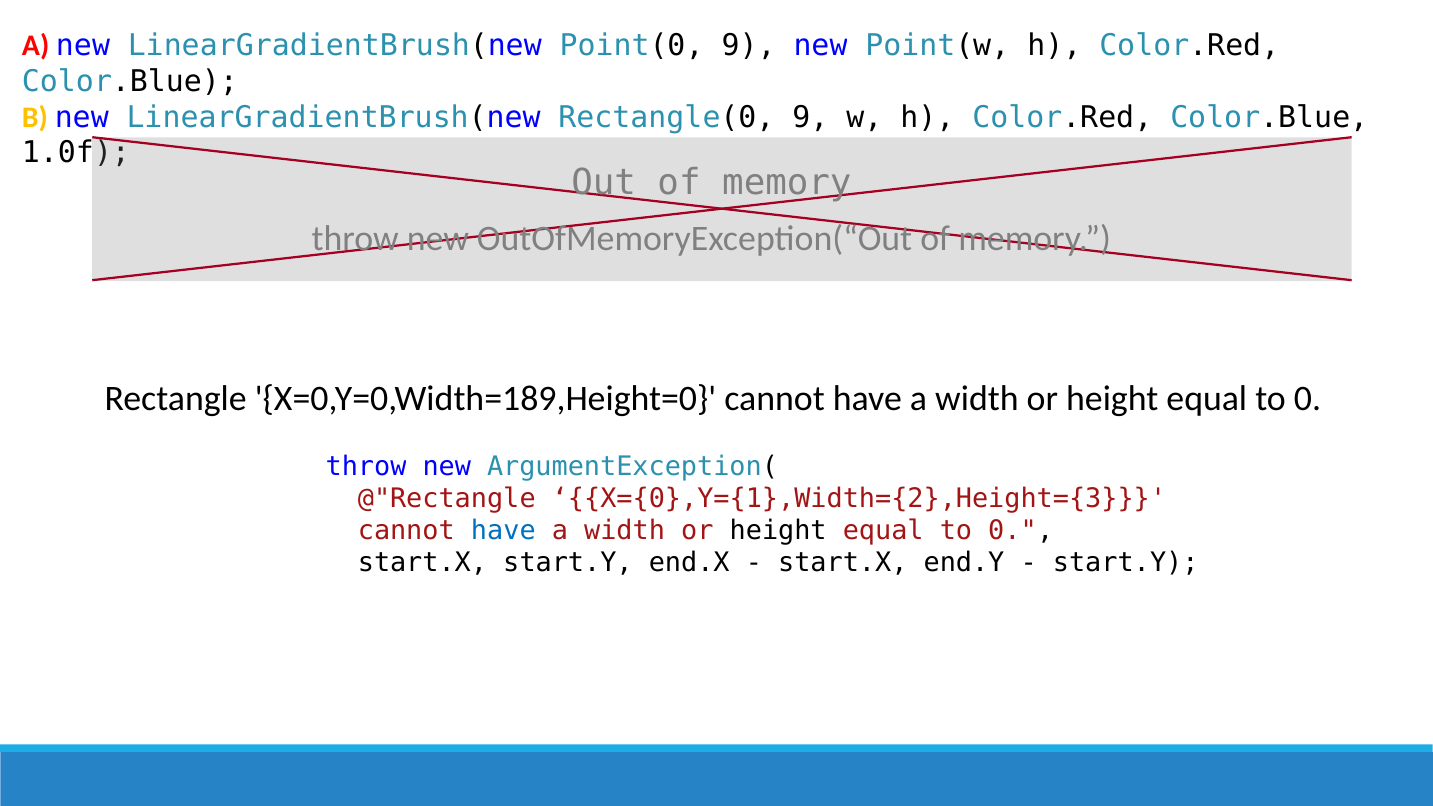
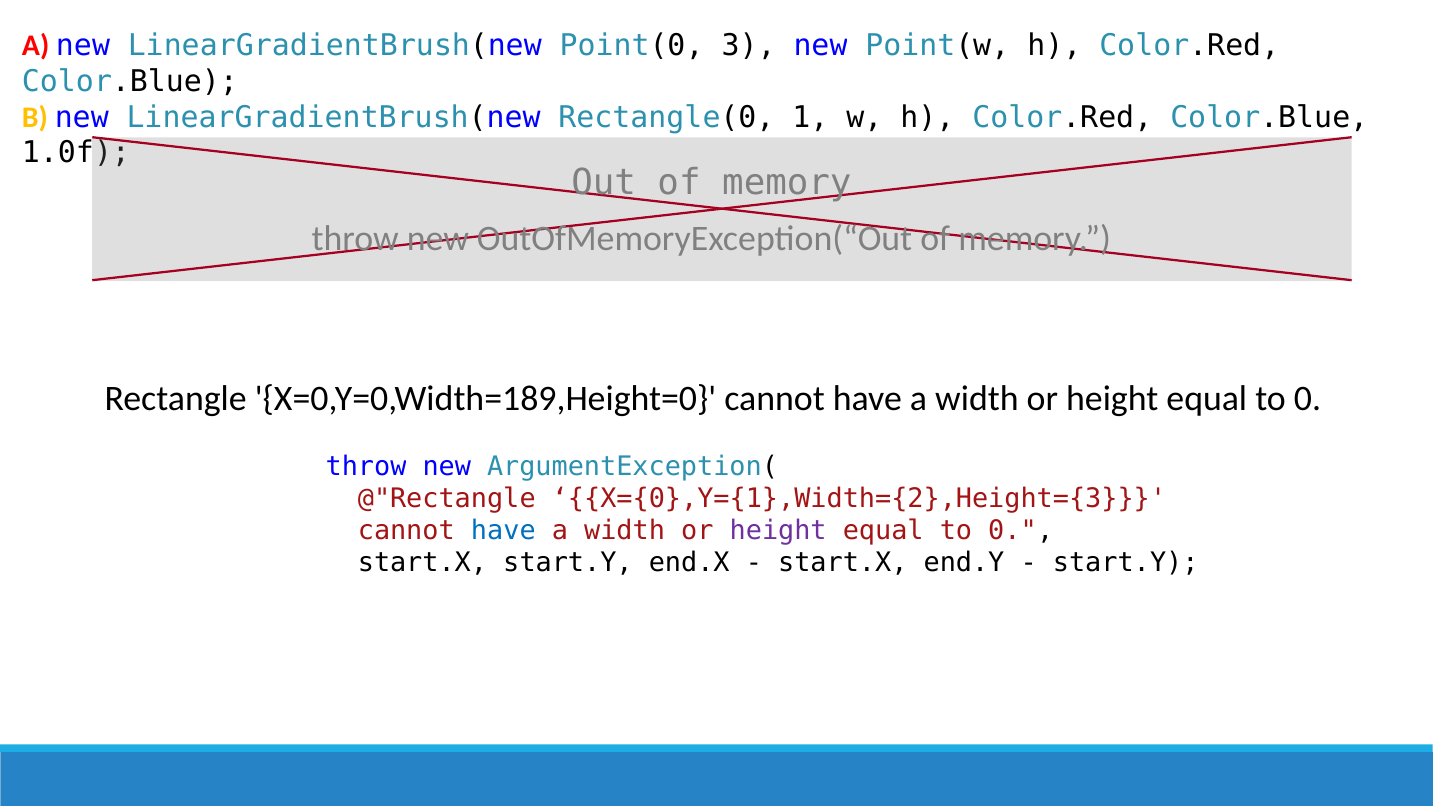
Point(0 9: 9 -> 3 (749, 46)
Rectangle(0 9: 9 -> 1 (810, 117)
height colour: black -> purple (778, 531)
